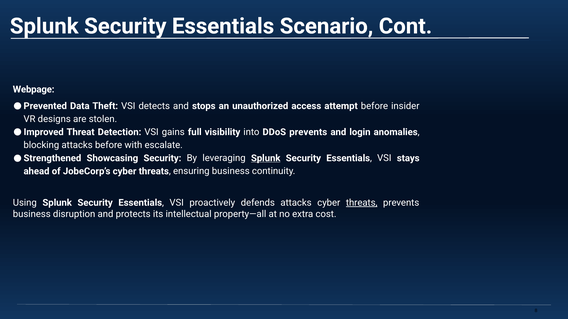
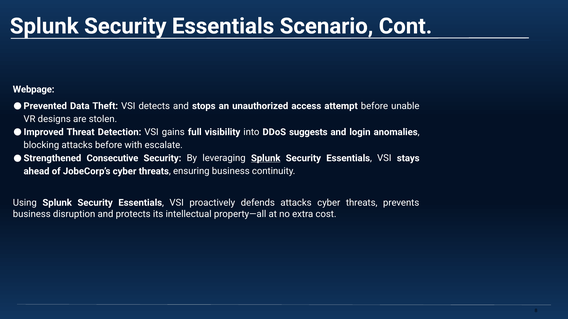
insider: insider -> unable (405, 106)
DDoS prevents: prevents -> suggests (308, 132)
Showcasing: Showcasing -> Consecutive (112, 158)
threats underline: present -> none (362, 203)
